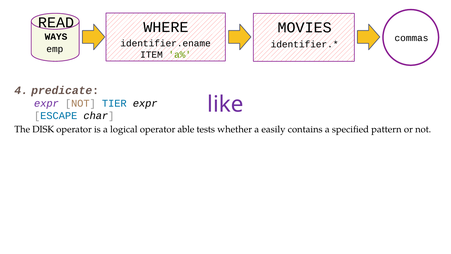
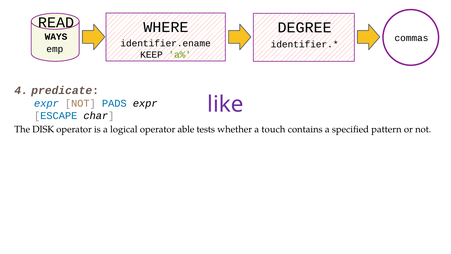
MOVIES: MOVIES -> DEGREE (305, 27)
ITEM: ITEM -> KEEP (151, 55)
expr colour: purple -> blue (46, 103)
TIER: TIER -> PADS (114, 103)
easily: easily -> touch (273, 129)
